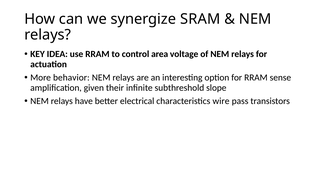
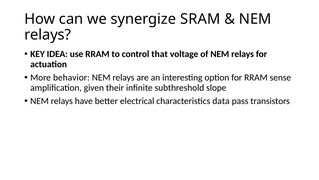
area: area -> that (160, 54)
wire: wire -> data (221, 101)
